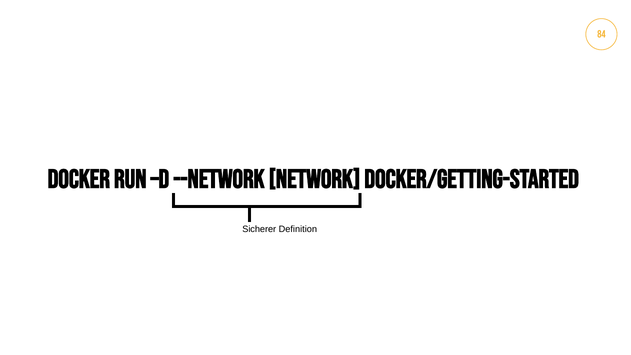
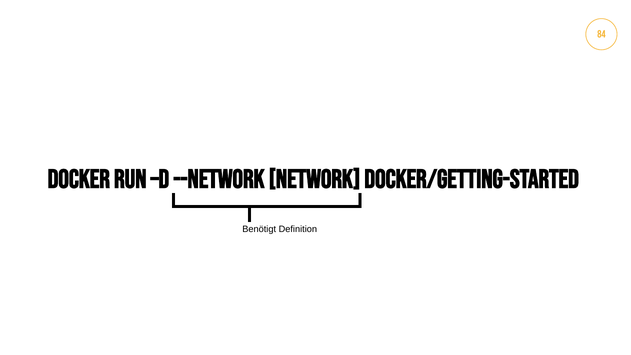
Sicherer: Sicherer -> Benötigt (259, 229)
